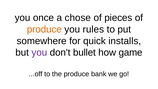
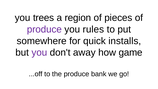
once: once -> trees (44, 18)
chose: chose -> region (78, 18)
produce colour: orange -> purple (44, 29)
bullet: bullet -> away (84, 52)
